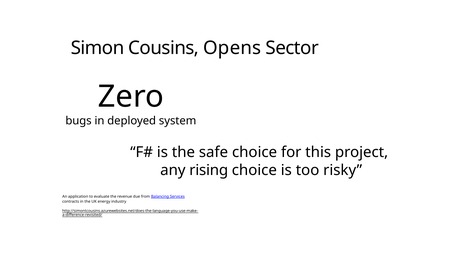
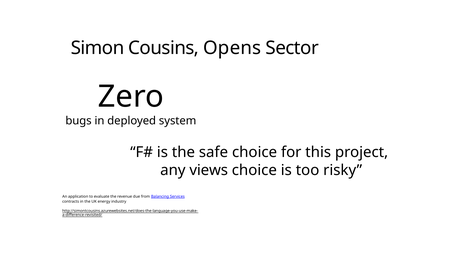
rising: rising -> views (209, 170)
